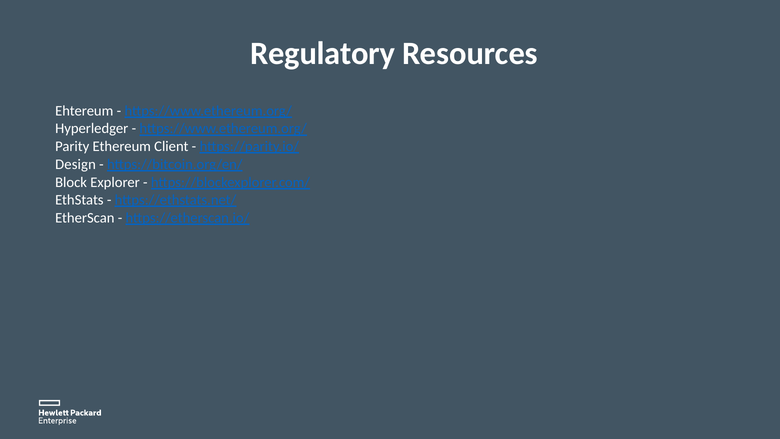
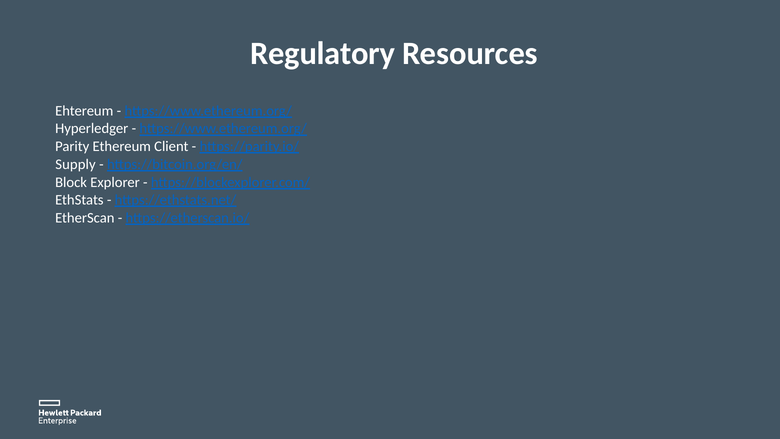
Design: Design -> Supply (76, 164)
